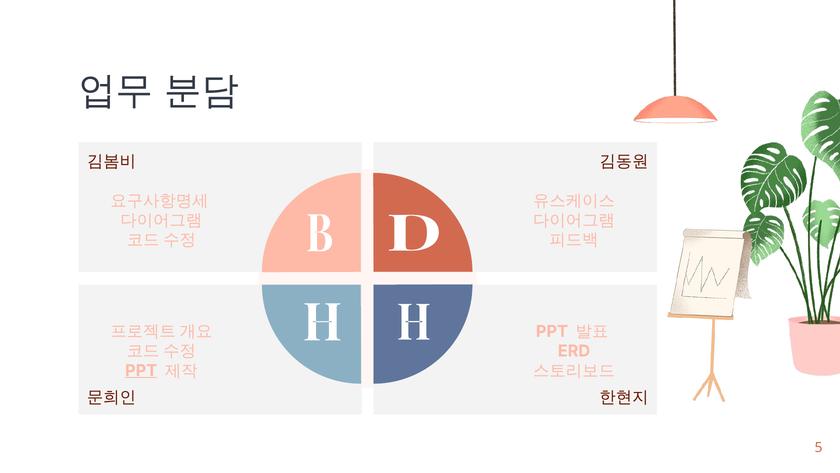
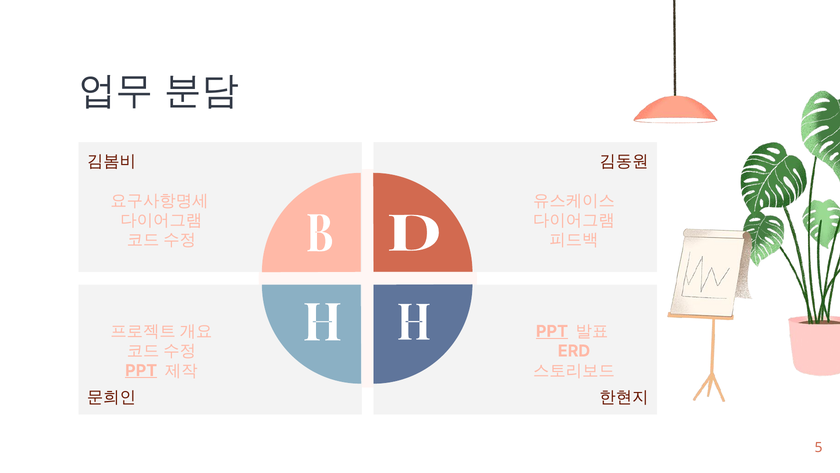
PPT underline: none -> present (552, 331)
